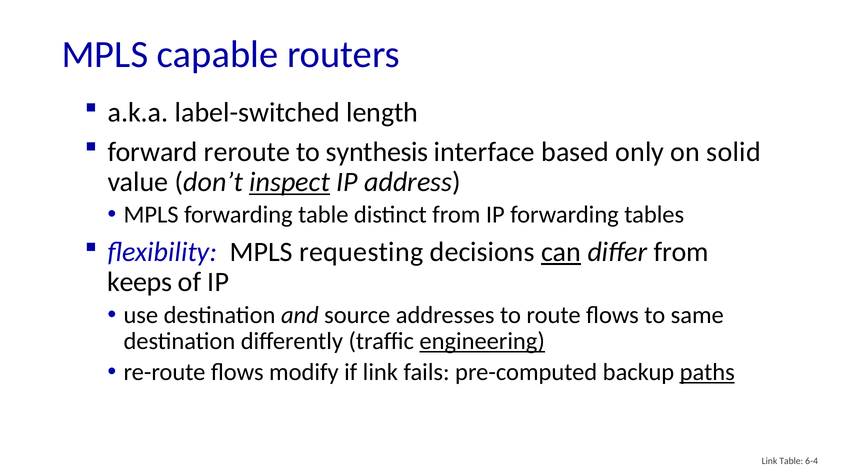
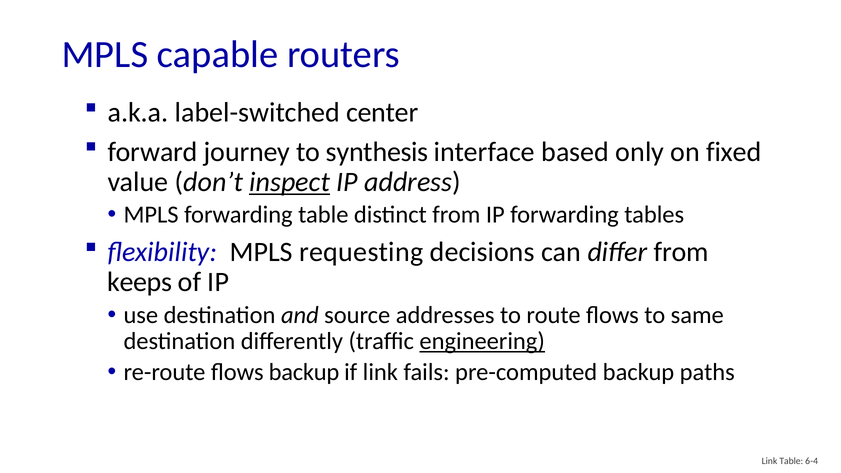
length: length -> center (382, 113)
reroute: reroute -> journey (247, 152)
solid: solid -> fixed (734, 152)
can underline: present -> none (561, 252)
flows modify: modify -> backup (304, 372)
paths underline: present -> none (707, 372)
